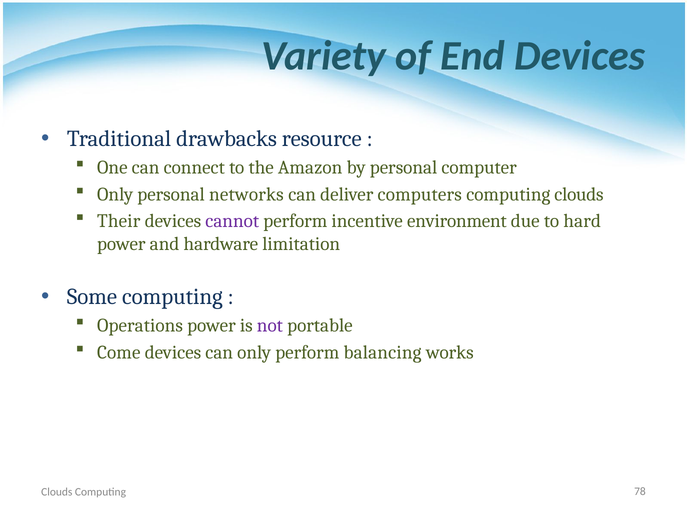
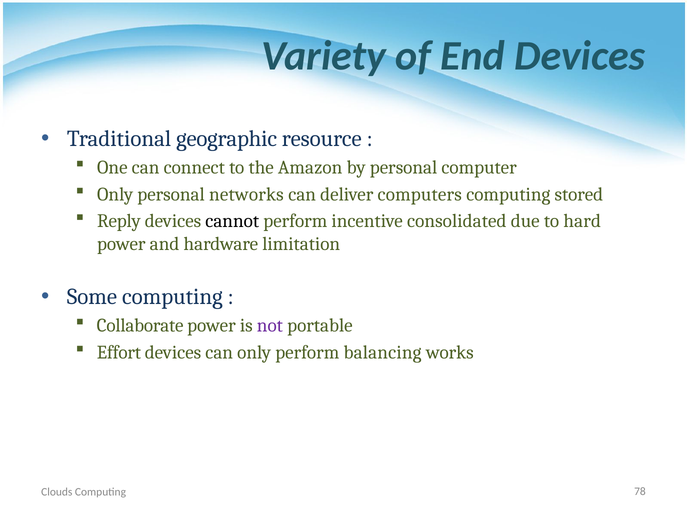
drawbacks: drawbacks -> geographic (227, 139)
computing clouds: clouds -> stored (579, 194)
Their: Their -> Reply (119, 221)
cannot colour: purple -> black (232, 221)
environment: environment -> consolidated (457, 221)
Operations: Operations -> Collaborate (140, 326)
Come: Come -> Effort (119, 353)
